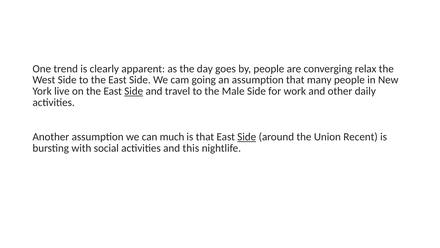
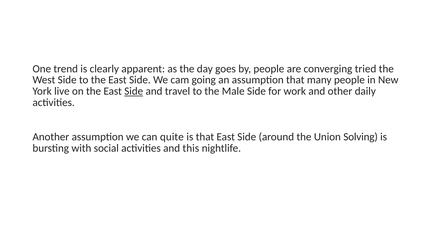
relax: relax -> tried (366, 69)
much: much -> quite (172, 137)
Side underline: present -> none (247, 137)
Recent: Recent -> Solving (361, 137)
